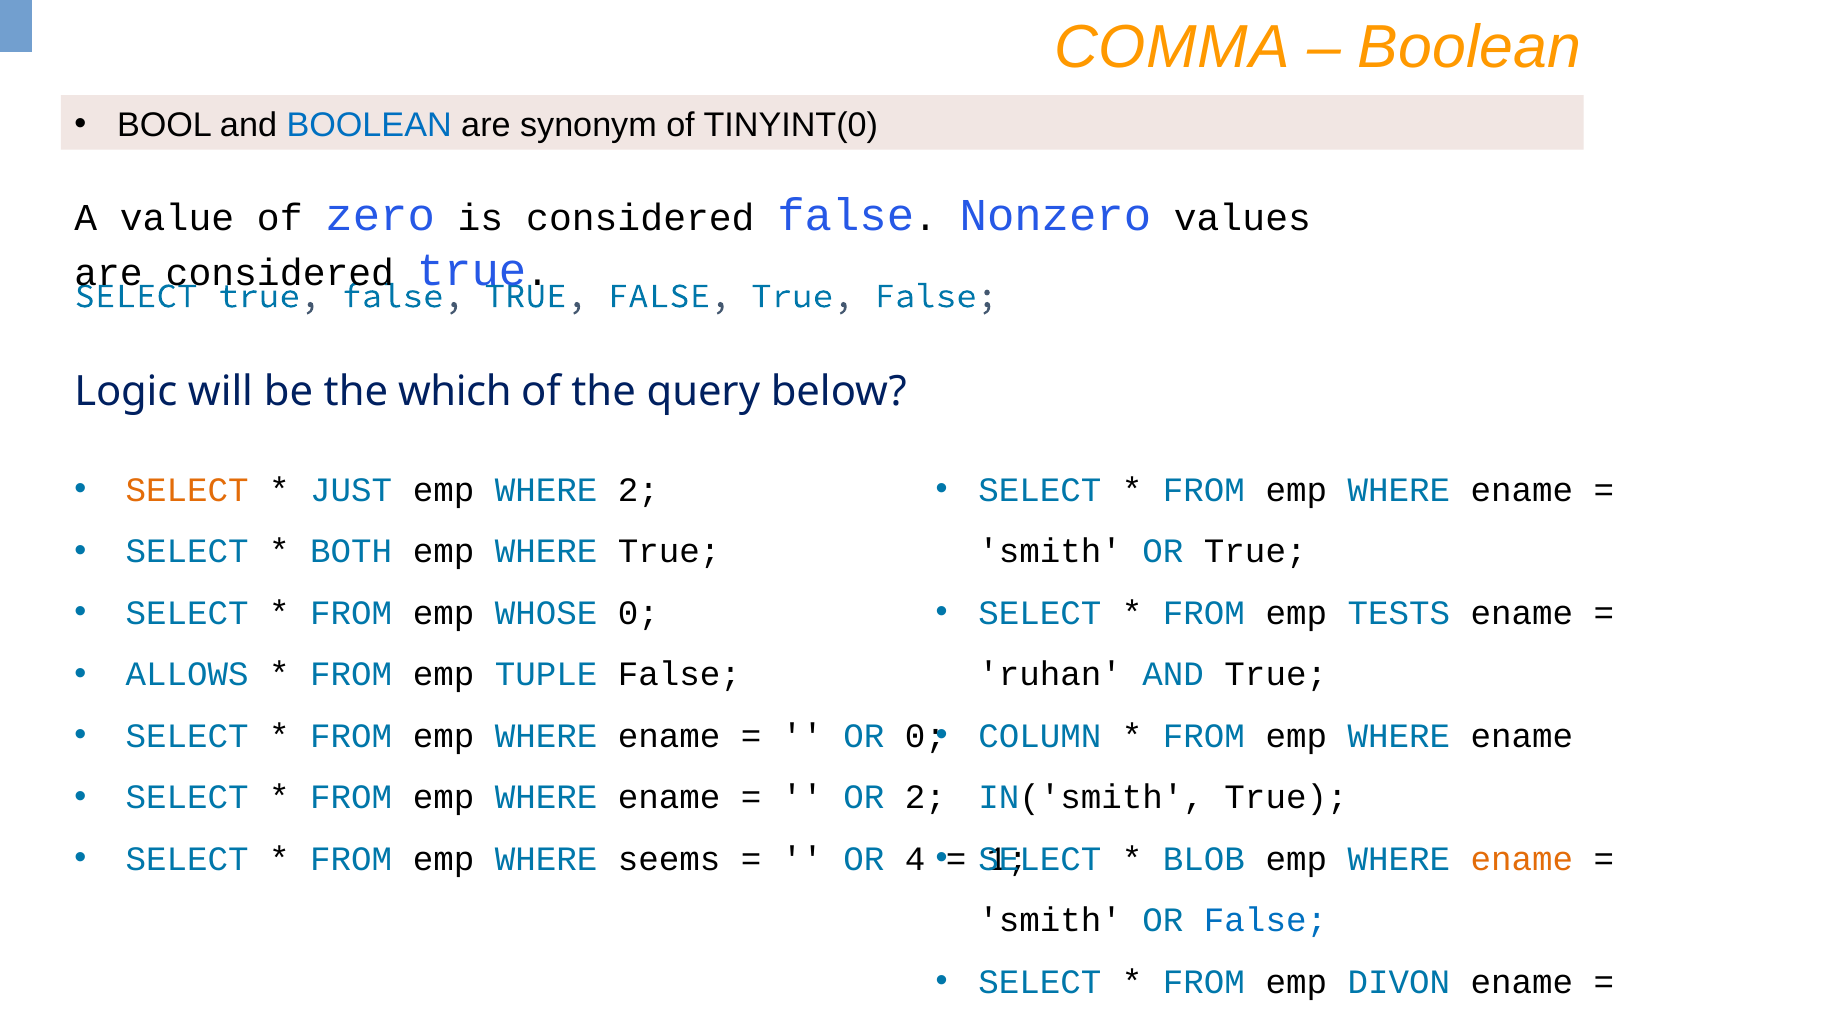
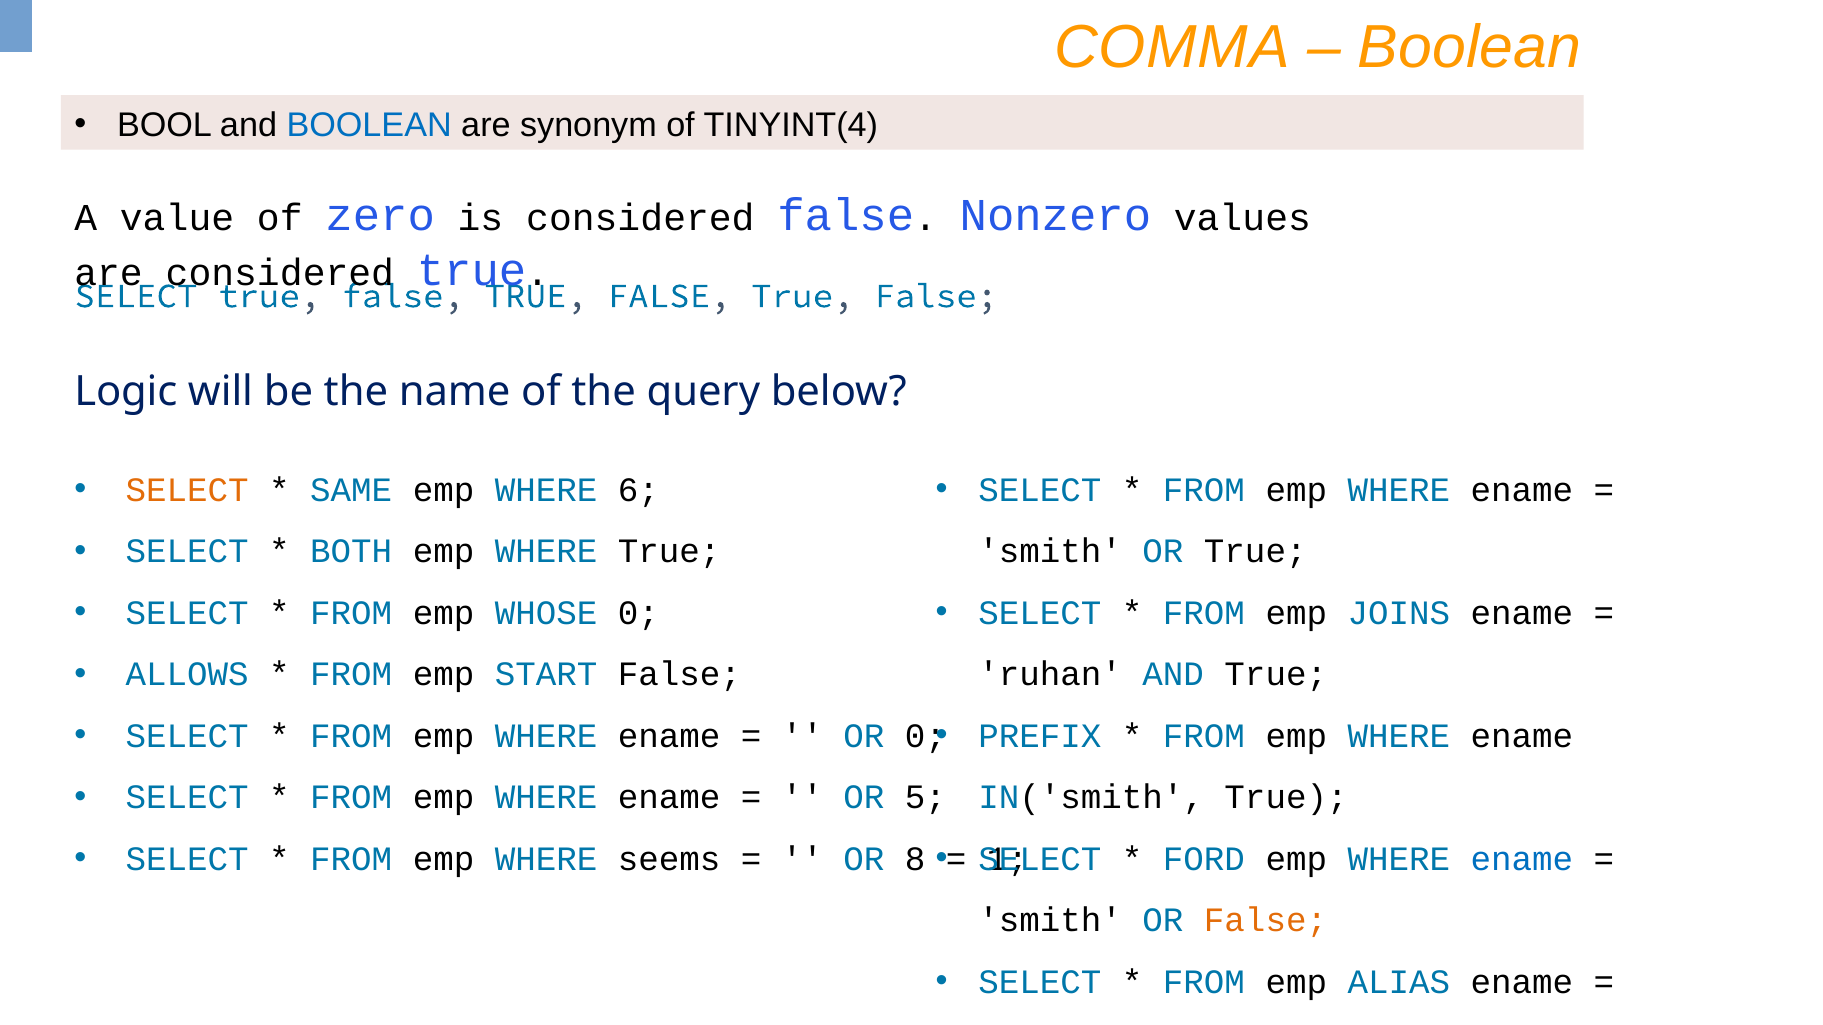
TINYINT(0: TINYINT(0 -> TINYINT(4 (791, 125)
which: which -> name (455, 392)
JUST: JUST -> SAME (351, 490)
WHERE 2: 2 -> 6 (638, 490)
TESTS: TESTS -> JOINS (1399, 613)
TUPLE: TUPLE -> START (546, 675)
COLUMN: COLUMN -> PREFIX (1040, 736)
OR 2: 2 -> 5 (925, 798)
4: 4 -> 8 (915, 860)
BLOB: BLOB -> FORD (1204, 859)
ename colour: orange -> blue (1522, 859)
False colour: blue -> orange (1266, 921)
DIVON: DIVON -> ALIAS (1399, 983)
